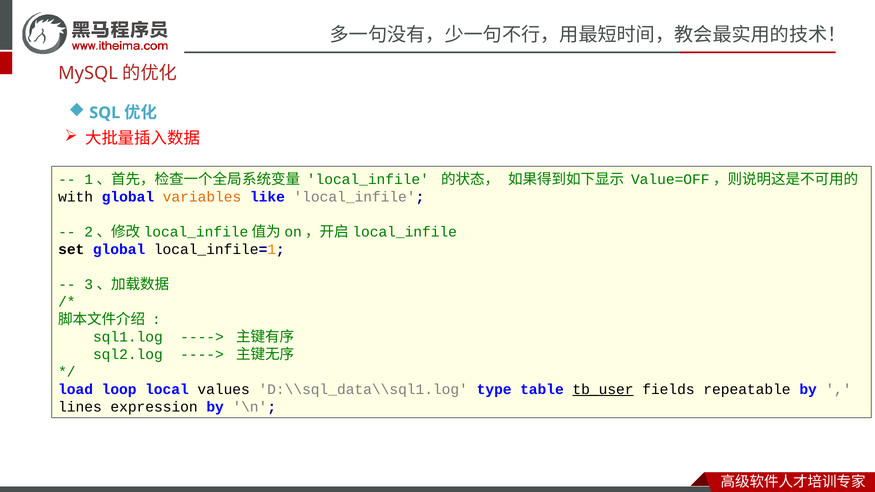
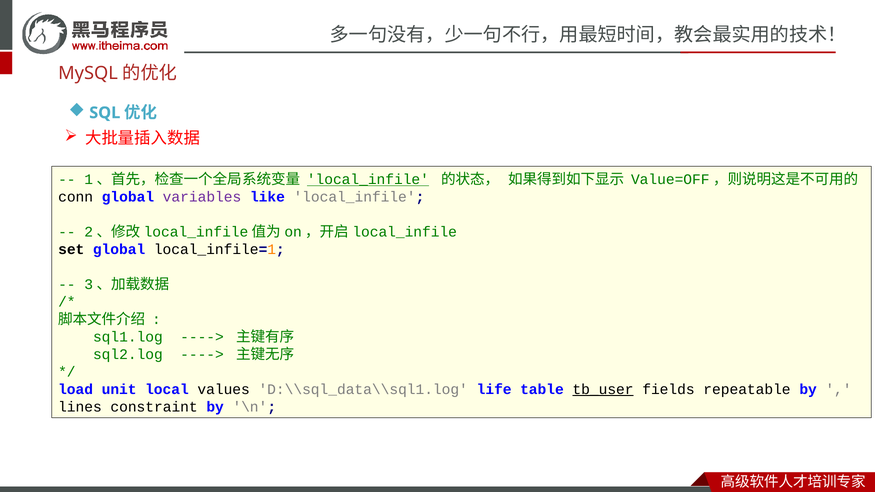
local_infile underline: none -> present (368, 180)
with: with -> conn (76, 197)
variables colour: orange -> purple (202, 197)
loop: loop -> unit (119, 389)
type: type -> life (494, 389)
expression: expression -> constraint (154, 407)
